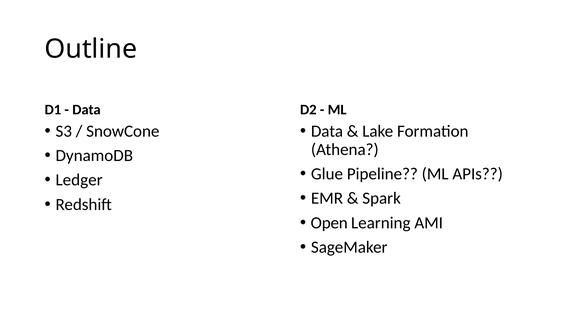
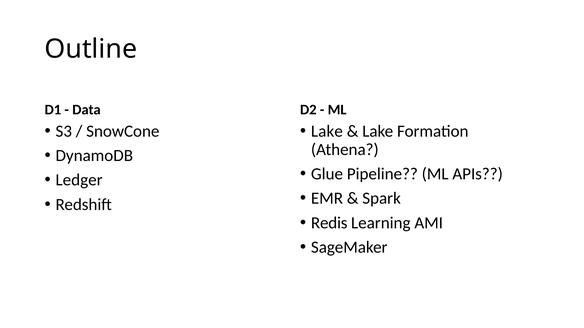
Data: Data -> Lake (327, 131)
Open: Open -> Redis (329, 223)
